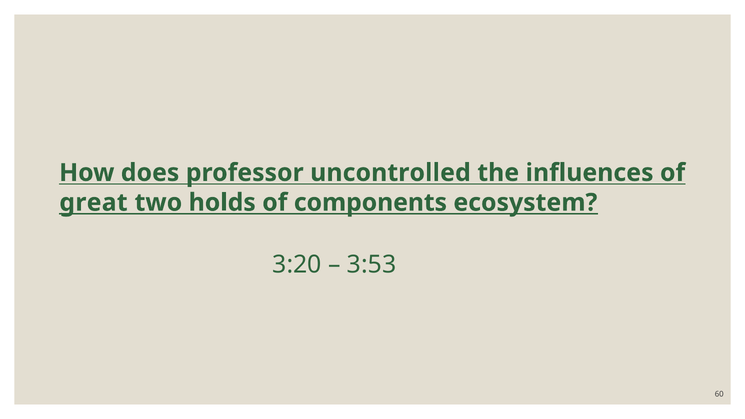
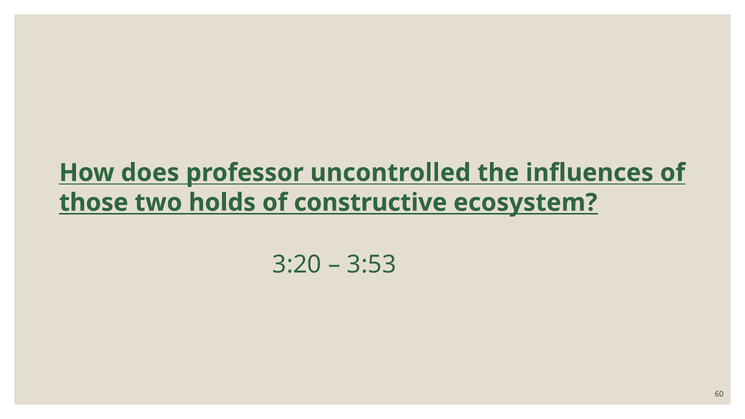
great: great -> those (94, 203)
components: components -> constructive (370, 203)
